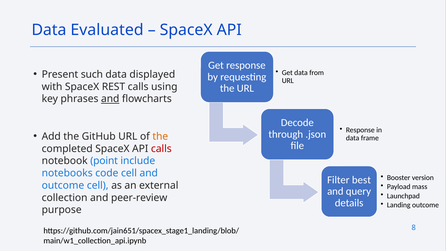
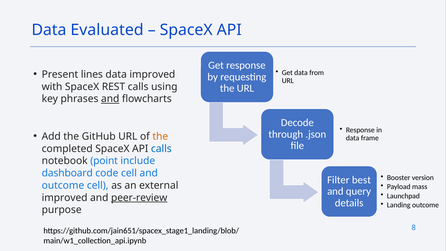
such: such -> lines (92, 74)
data displayed: displayed -> improved (152, 74)
calls colour: red -> blue (161, 149)
notebooks: notebooks -> dashboard (67, 173)
collection: collection -> improved (65, 198)
peer-review underline: none -> present (139, 198)
